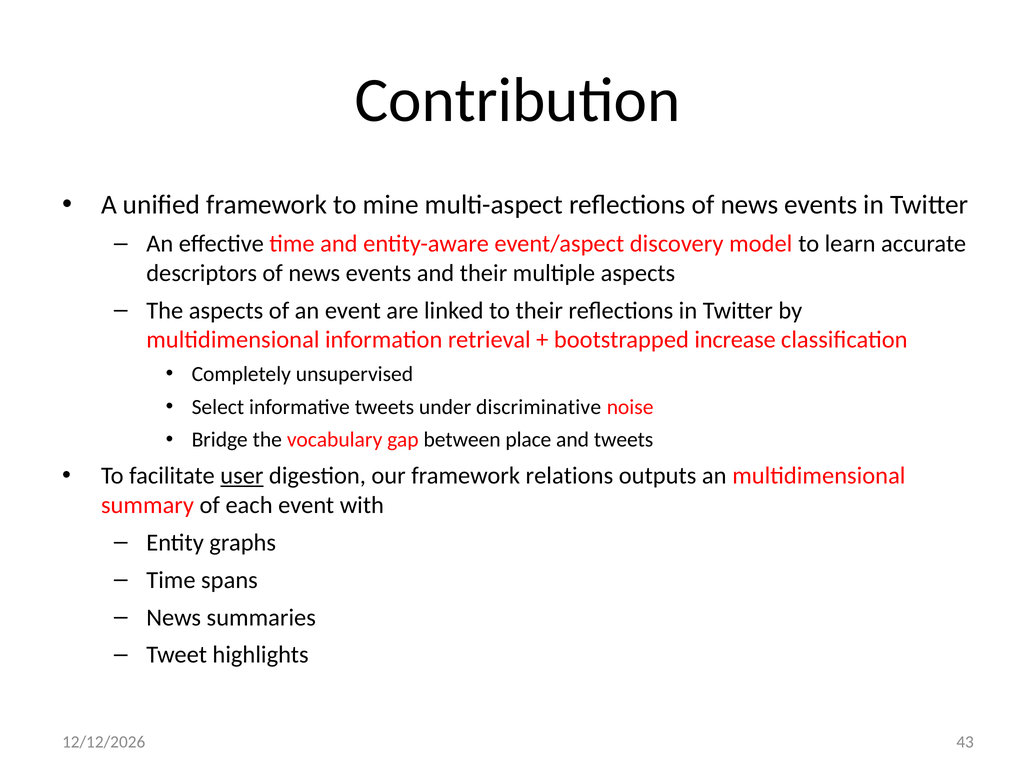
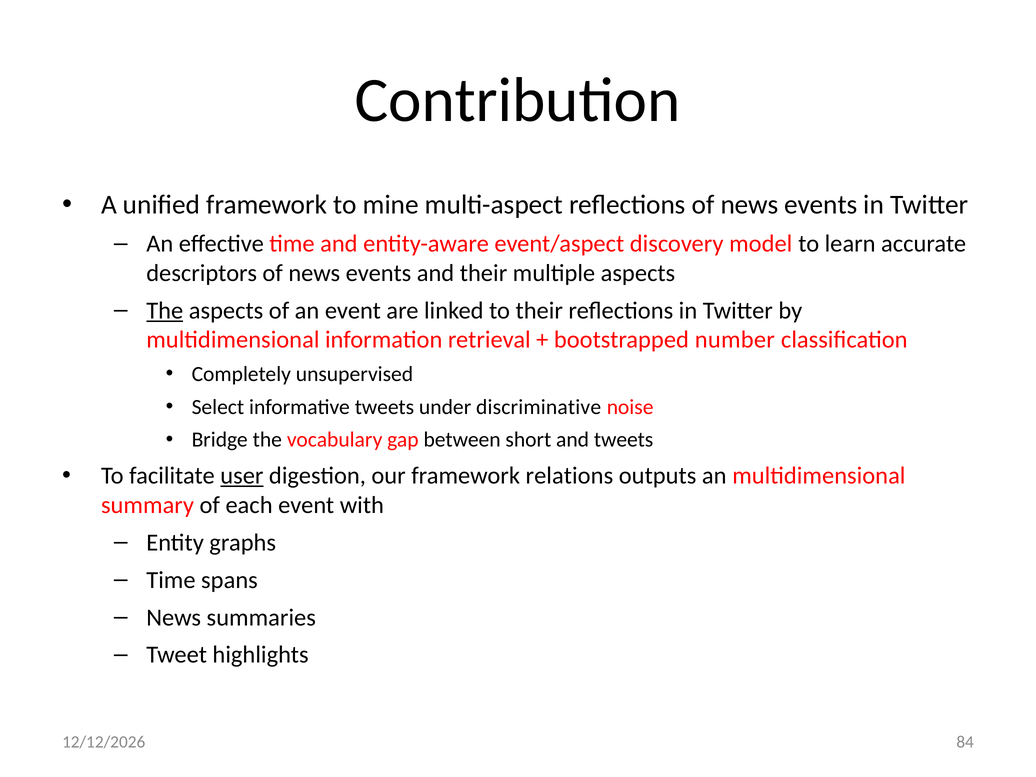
The underline: none -> present (165, 311)
increase: increase -> number (735, 340)
place: place -> short (528, 440)
43: 43 -> 84 (965, 742)
